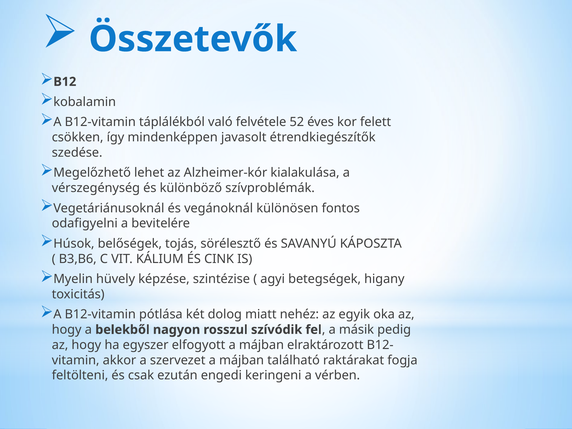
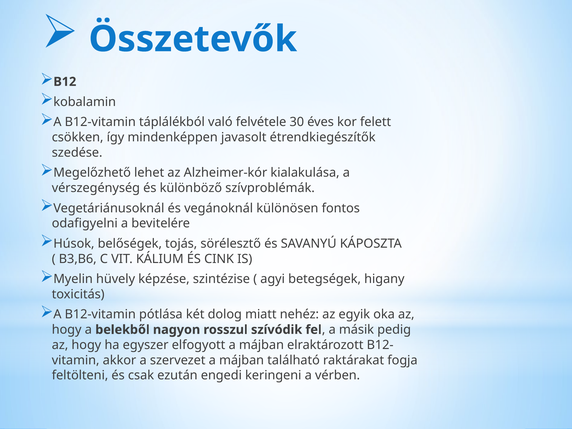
52: 52 -> 30 (297, 122)
